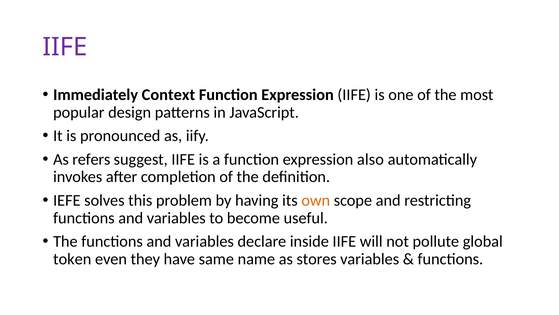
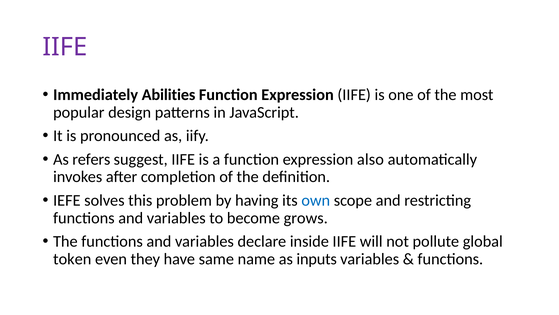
Context: Context -> Abilities (169, 95)
own colour: orange -> blue (316, 200)
useful: useful -> grows (306, 218)
stores: stores -> inputs (317, 259)
